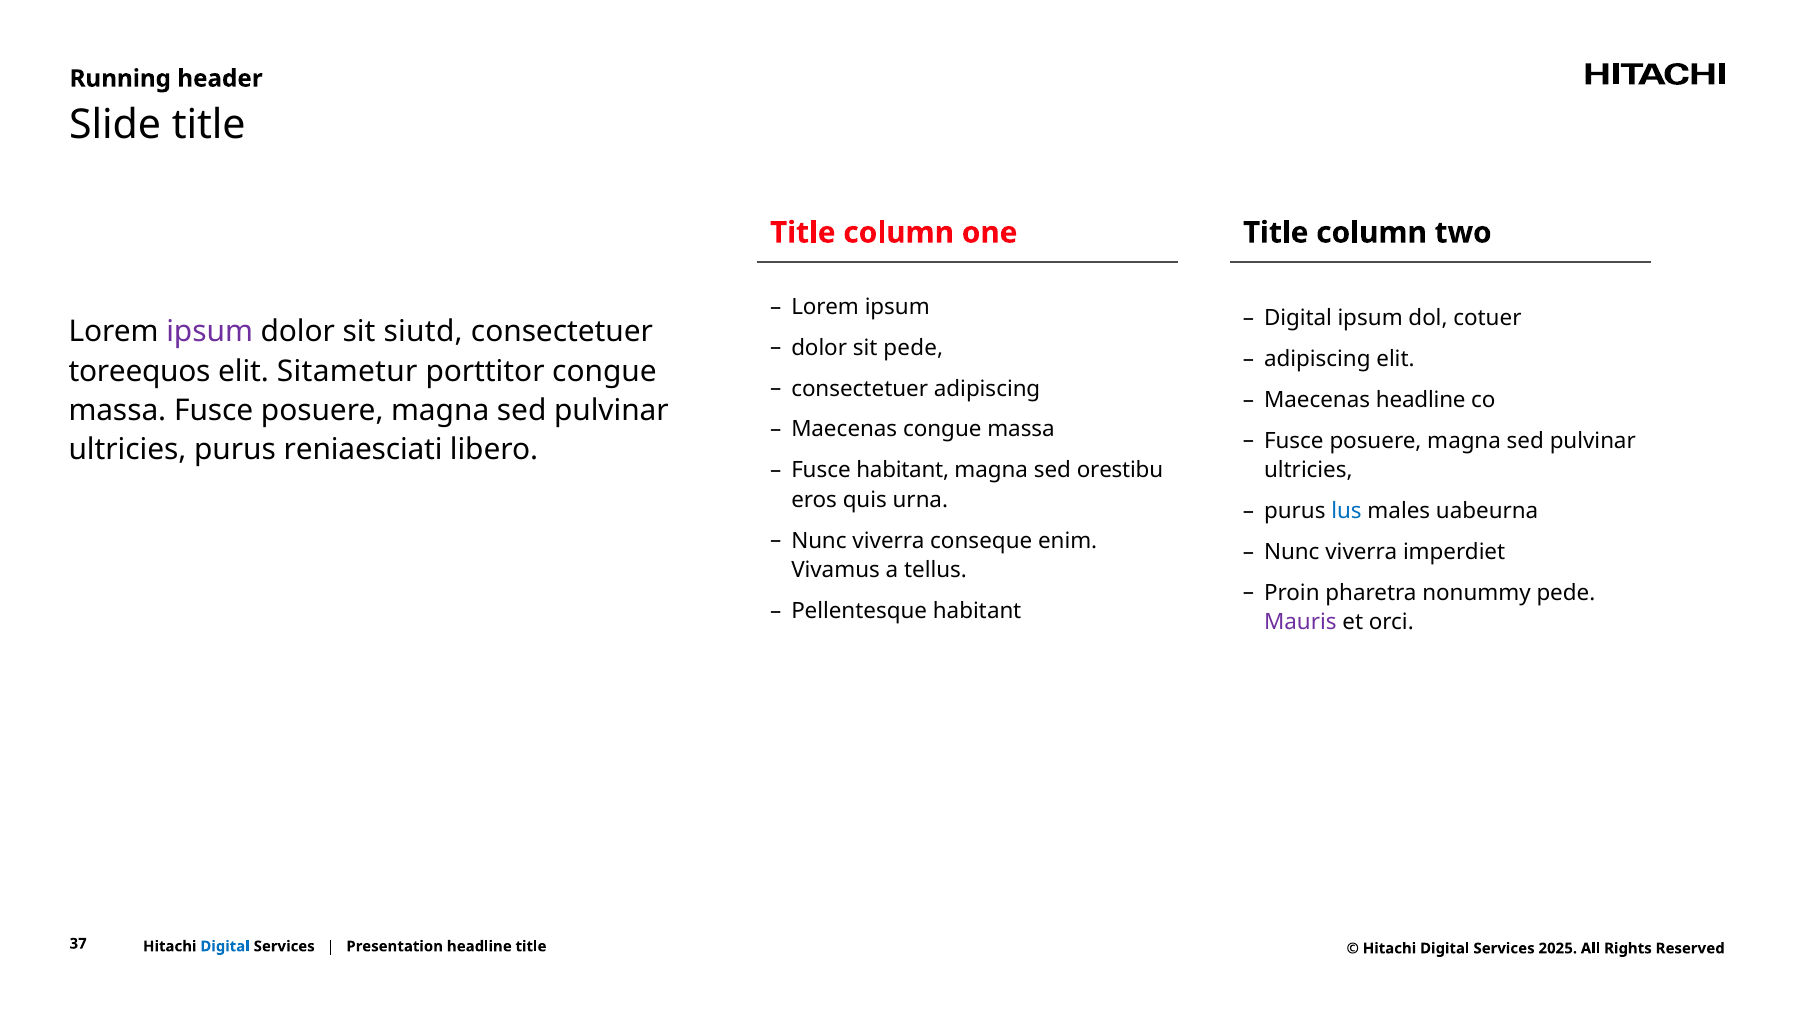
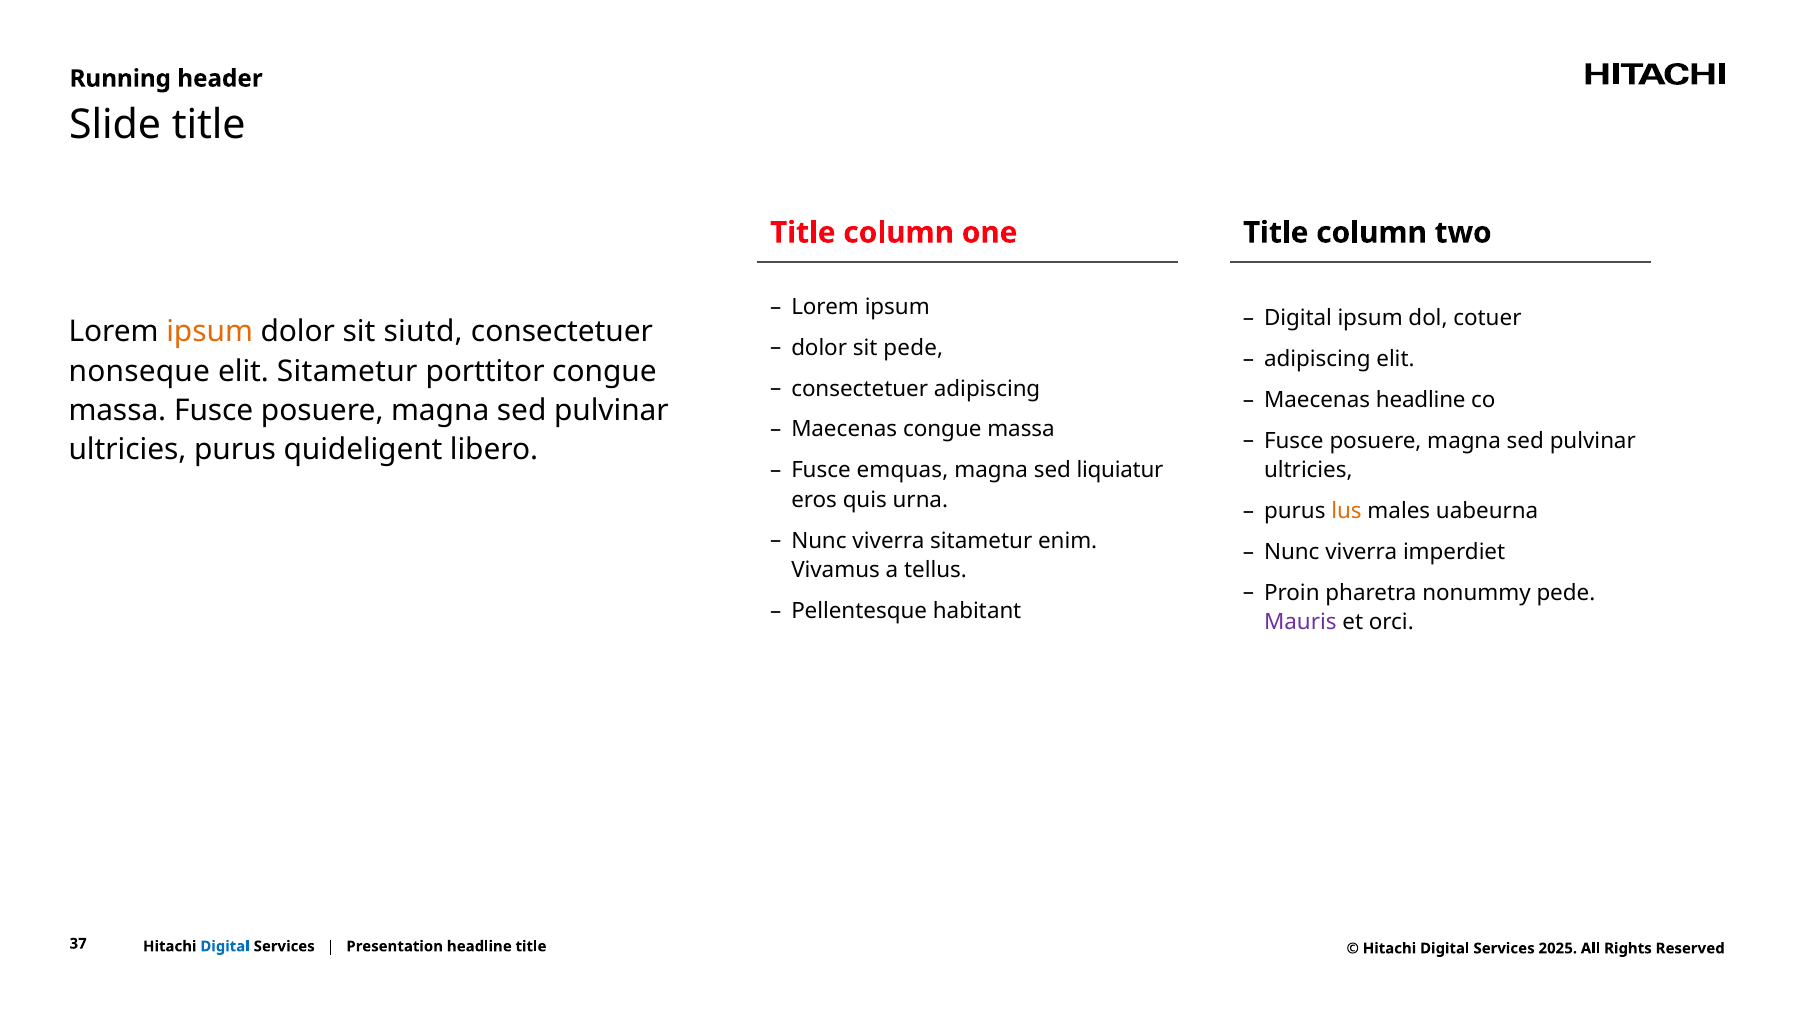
ipsum colour: purple -> orange (210, 332)
toreequos: toreequos -> nonseque (139, 371)
reniaesciati: reniaesciati -> quideligent (363, 450)
Fusce habitant: habitant -> emquas (902, 470)
orestibu: orestibu -> liquiatur (1120, 470)
lus colour: blue -> orange (1346, 511)
viverra conseque: conseque -> sitametur (981, 541)
